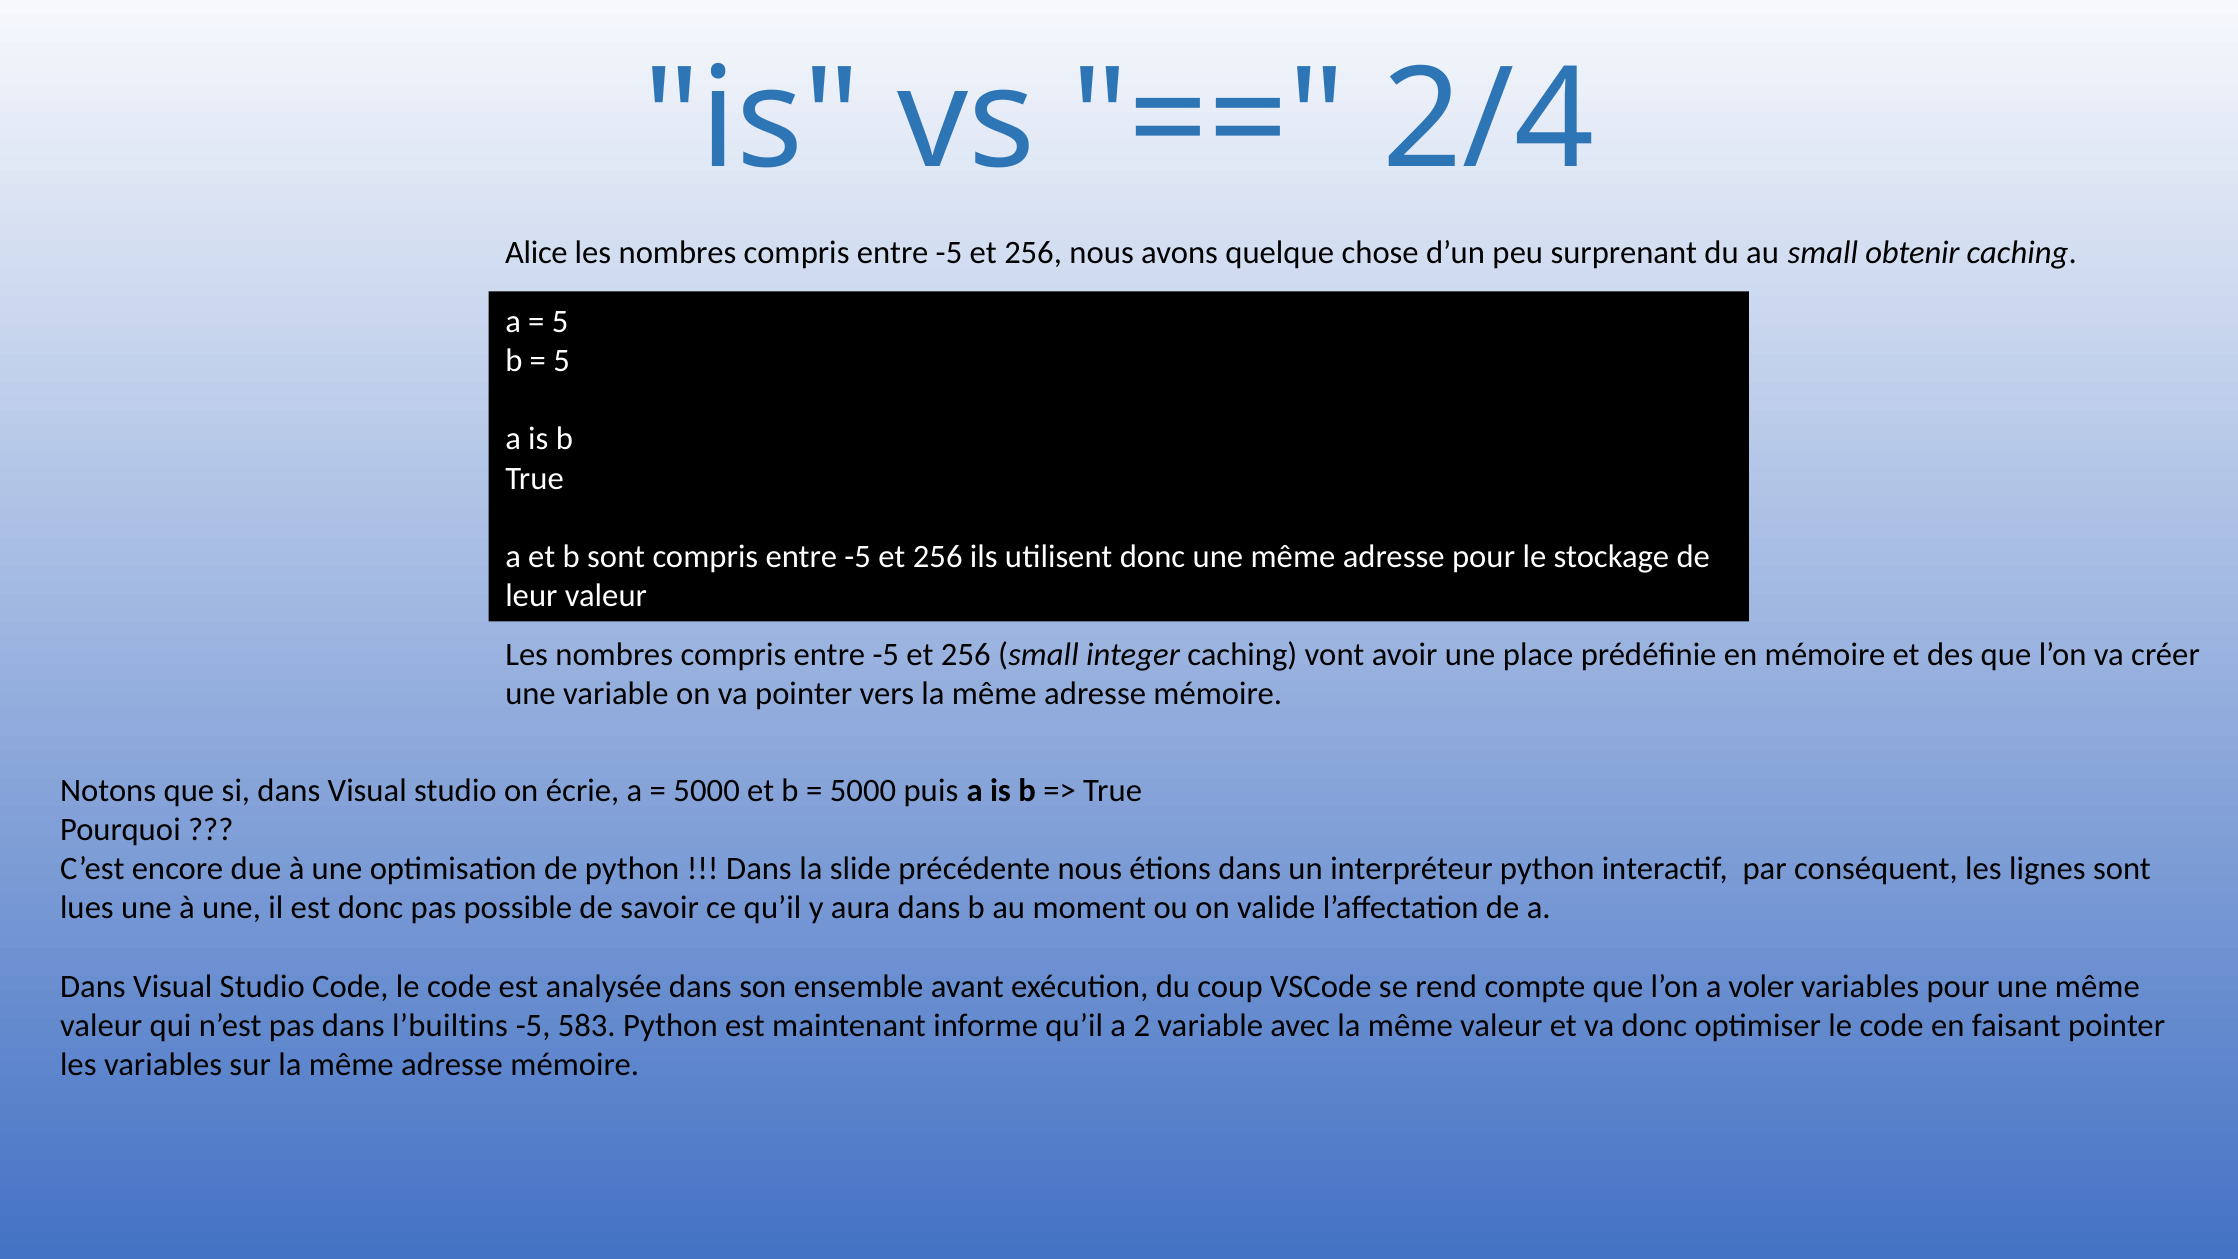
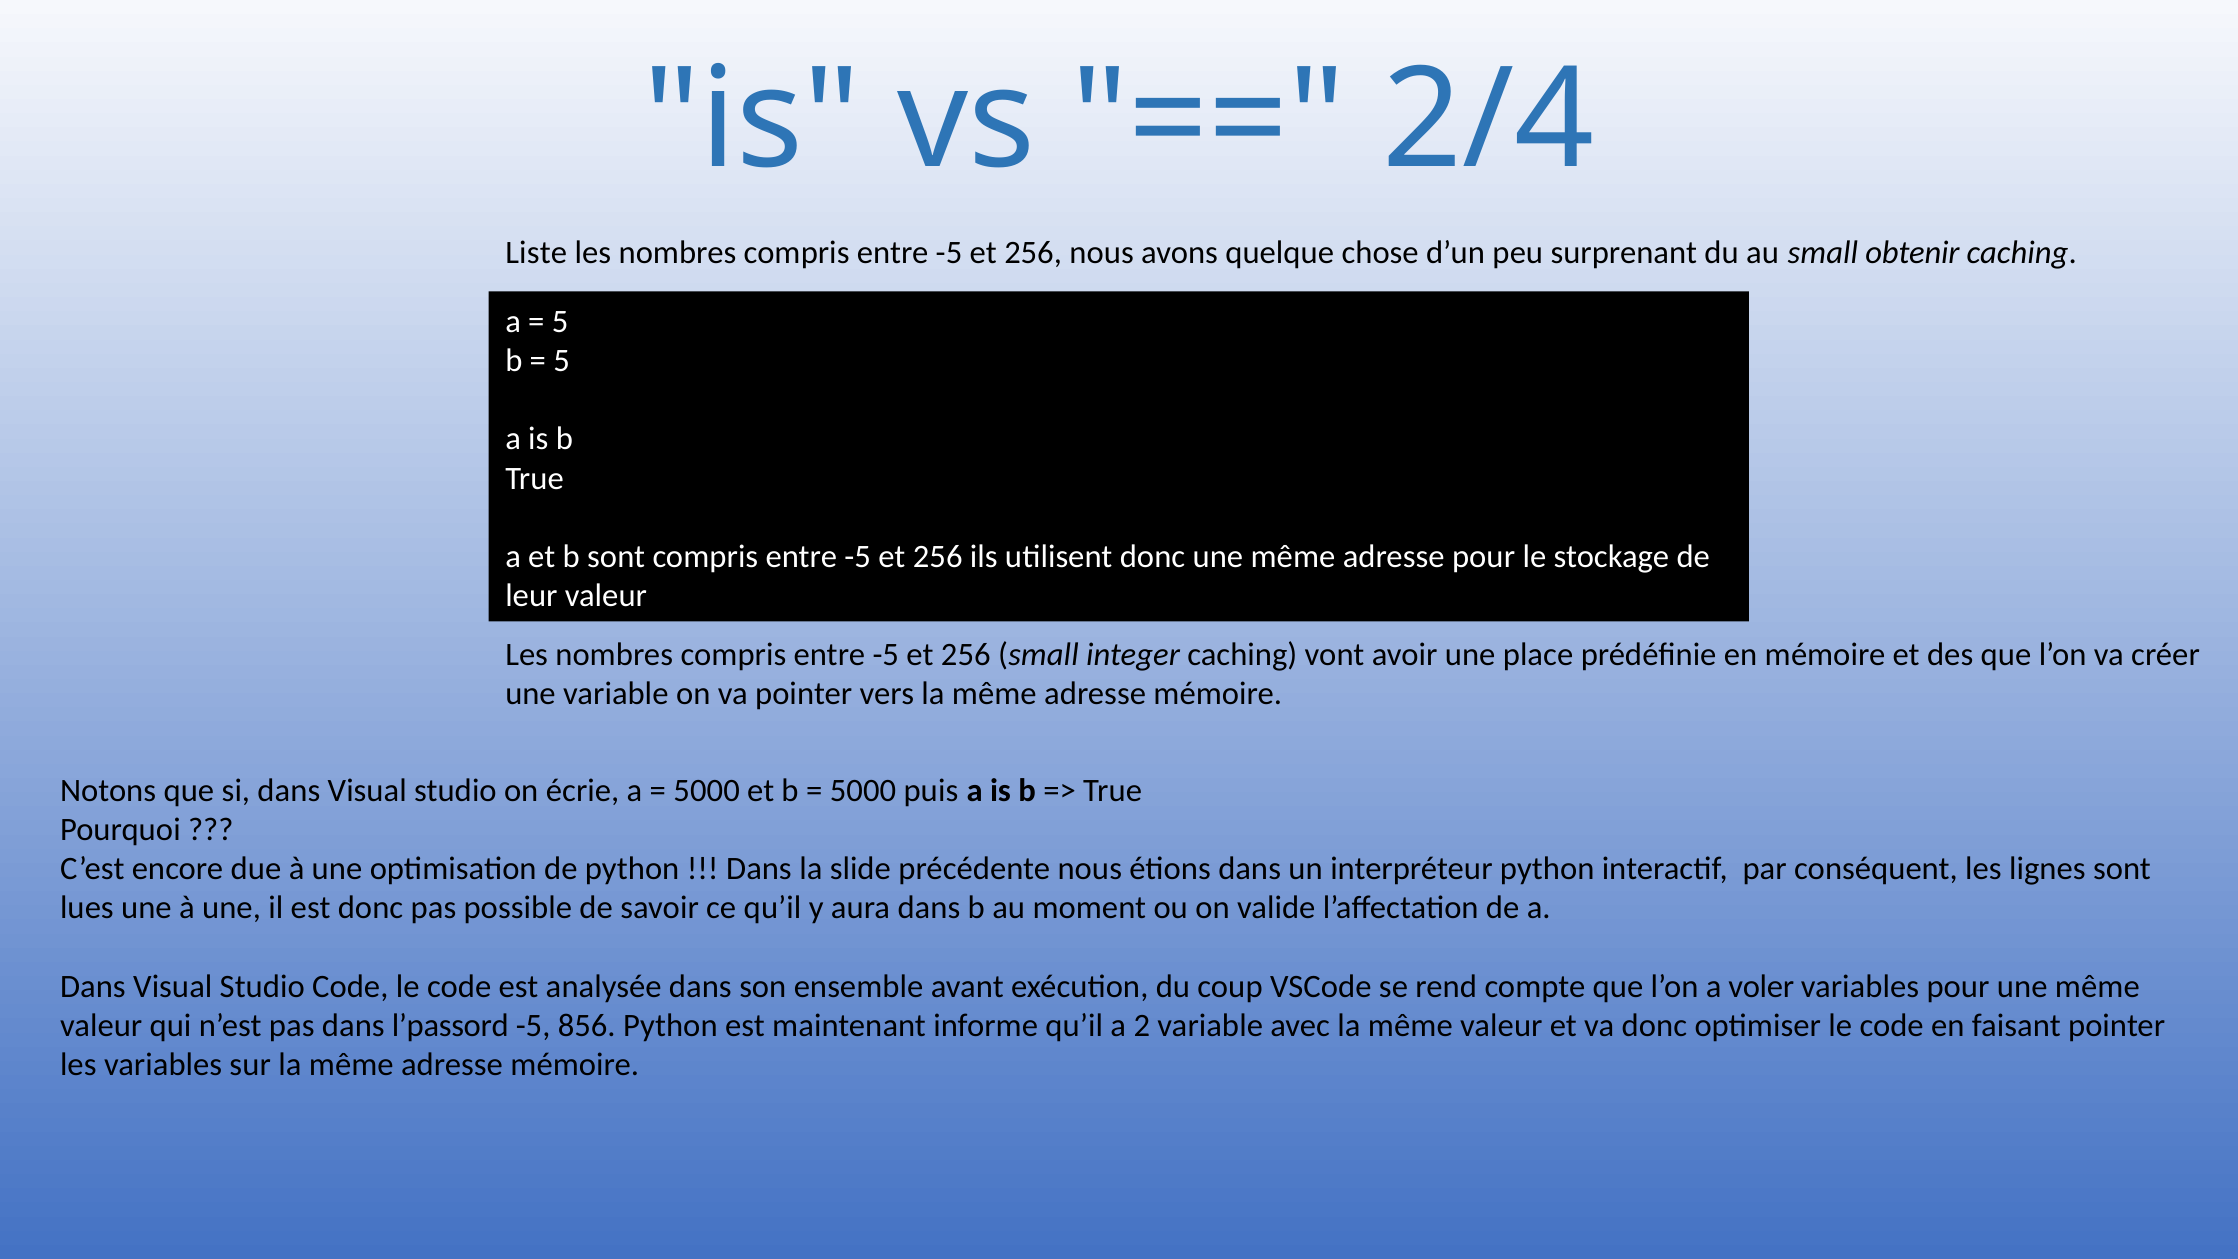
Alice: Alice -> Liste (536, 253)
l’builtins: l’builtins -> l’passord (450, 1025)
583: 583 -> 856 (587, 1025)
